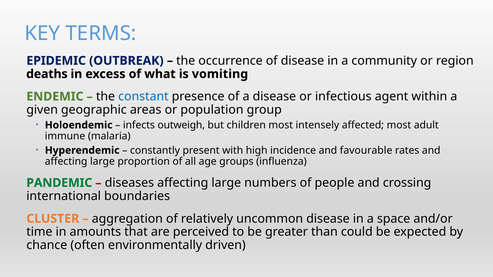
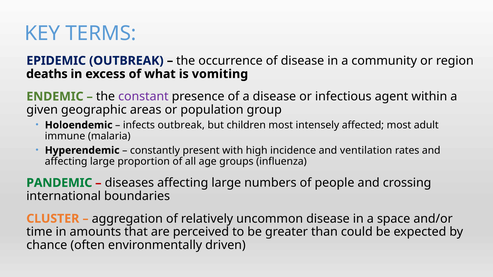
constant colour: blue -> purple (143, 97)
infects outweigh: outweigh -> outbreak (181, 125)
favourable: favourable -> ventilation (366, 151)
